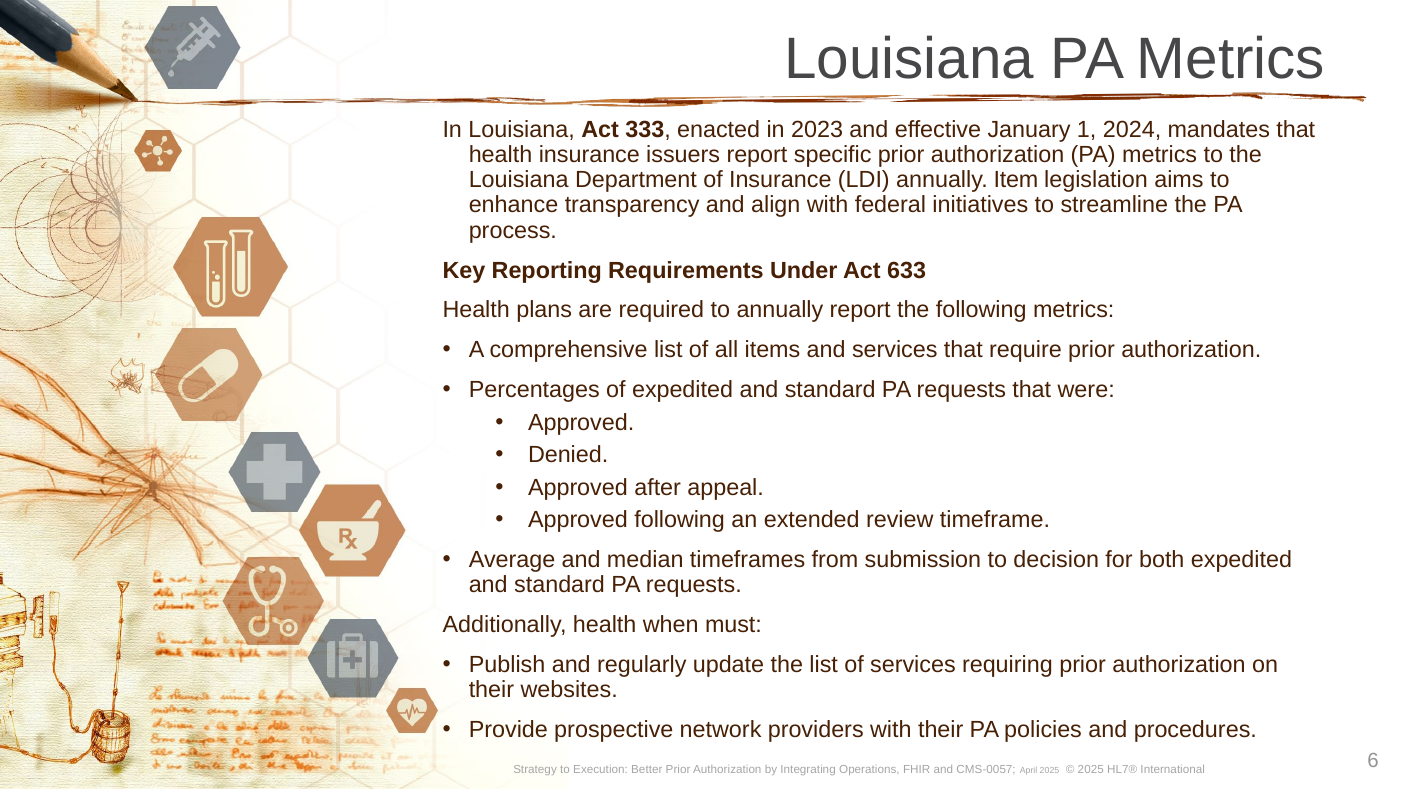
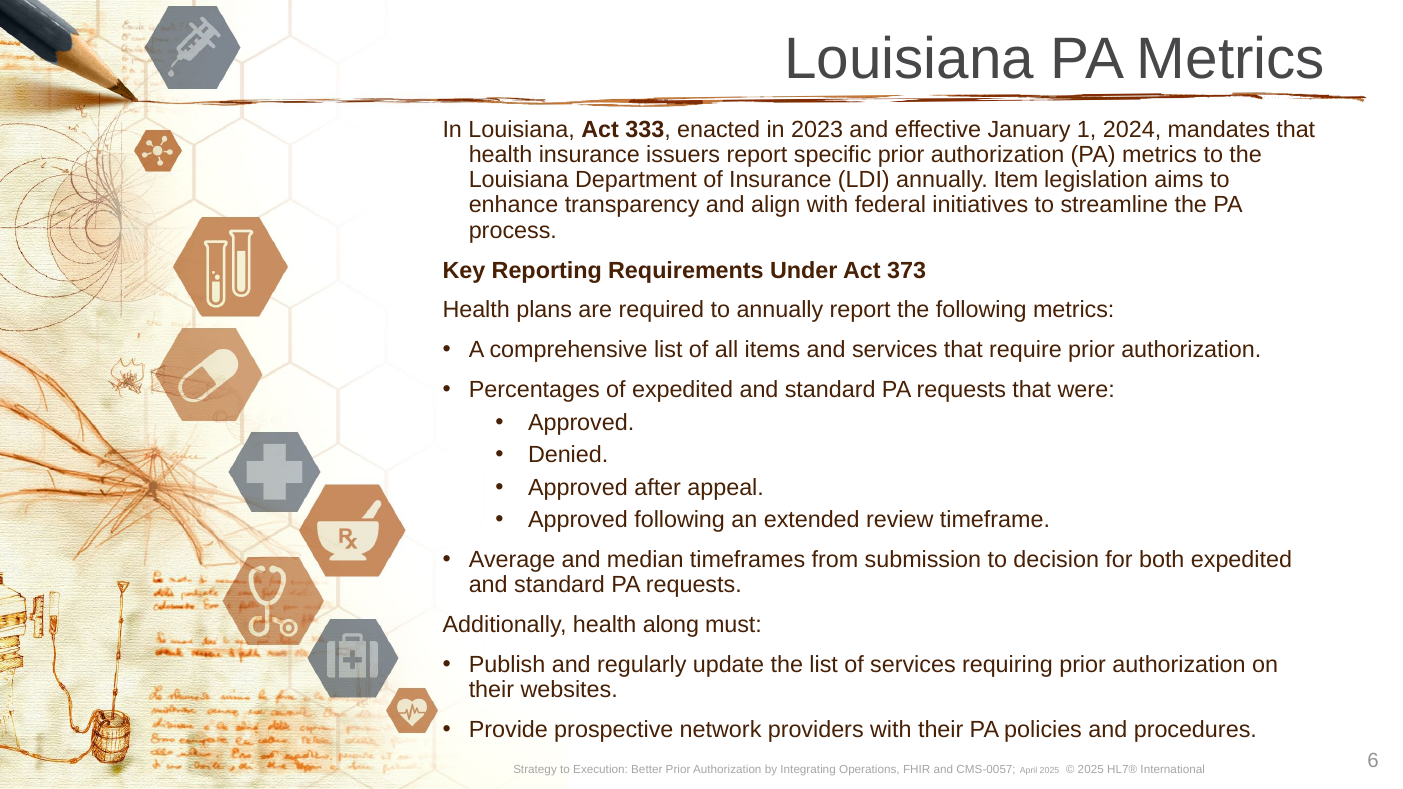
633: 633 -> 373 (907, 270)
when: when -> along (671, 625)
